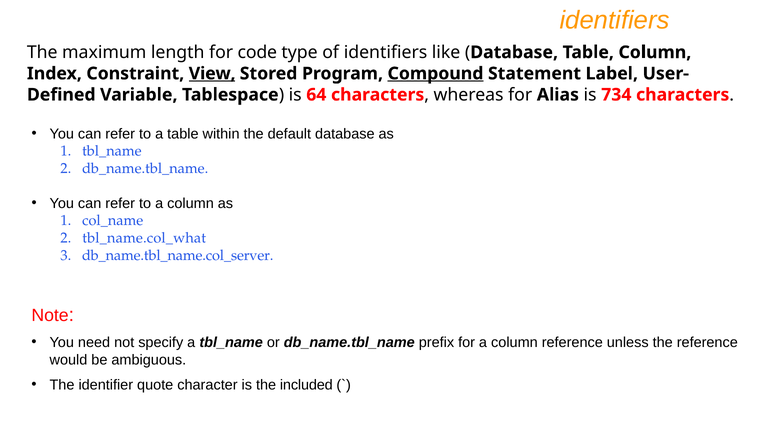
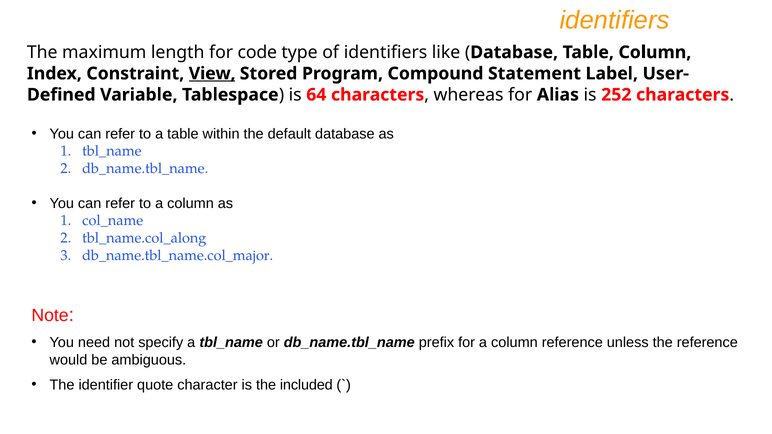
Compound underline: present -> none (435, 74)
734: 734 -> 252 (616, 95)
tbl_name.col_what: tbl_name.col_what -> tbl_name.col_along (144, 238)
db_name.tbl_name.col_server: db_name.tbl_name.col_server -> db_name.tbl_name.col_major (178, 255)
